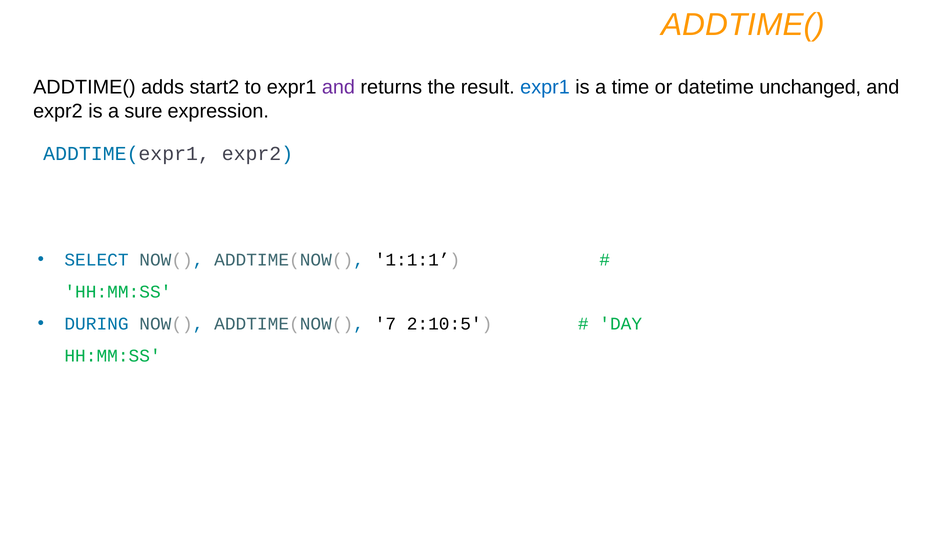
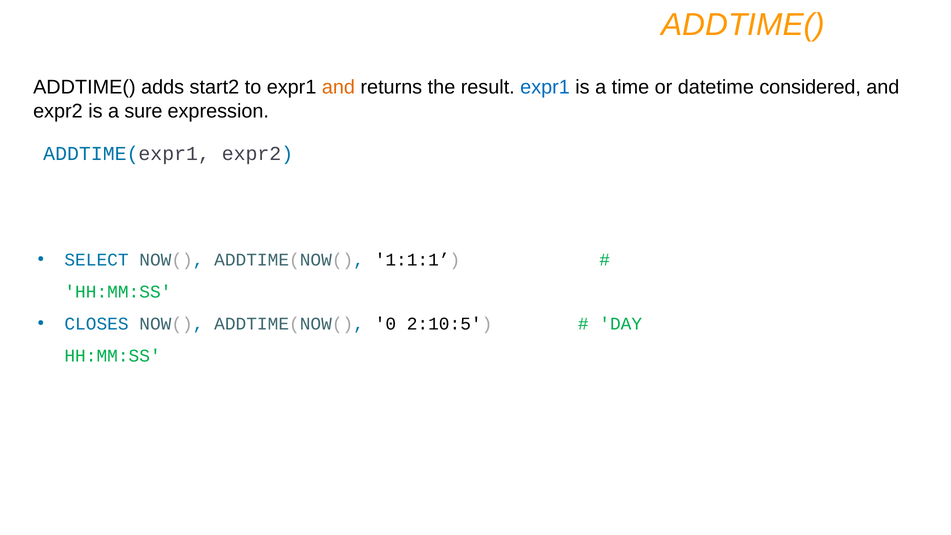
and colour: purple -> orange (338, 87)
unchanged: unchanged -> considered (810, 87)
DURING: DURING -> CLOSES (97, 324)
7: 7 -> 0 (385, 324)
